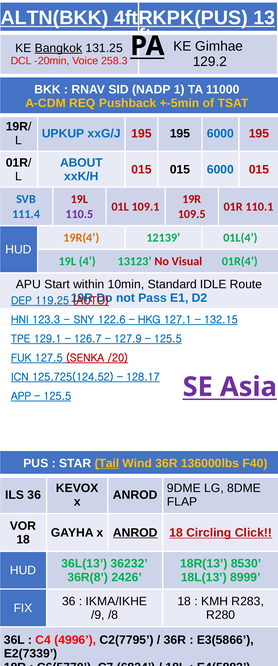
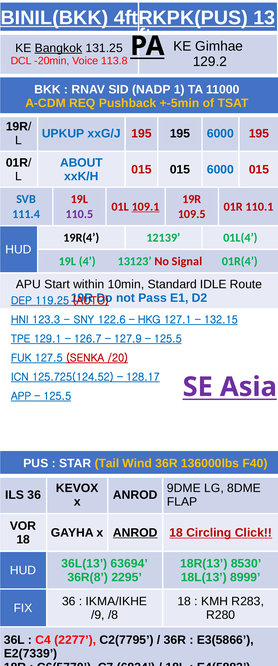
ALTN(BKK: ALTN(BKK -> BINIL(BKK (54, 18)
258.3: 258.3 -> 113.8 (114, 61)
109.1 underline: none -> present (146, 206)
19R(4 colour: orange -> black (81, 237)
Visual: Visual -> Signal (187, 261)
Tail underline: present -> none (107, 463)
36232: 36232 -> 63694 (129, 563)
2426: 2426 -> 2295 (127, 576)
4996: 4996 -> 2277 (75, 639)
